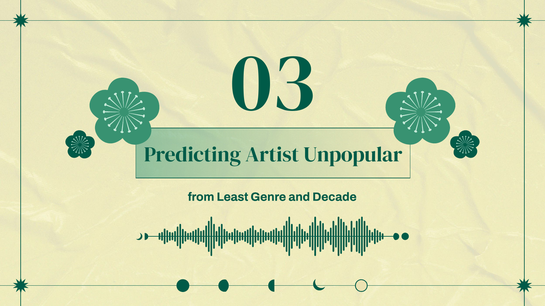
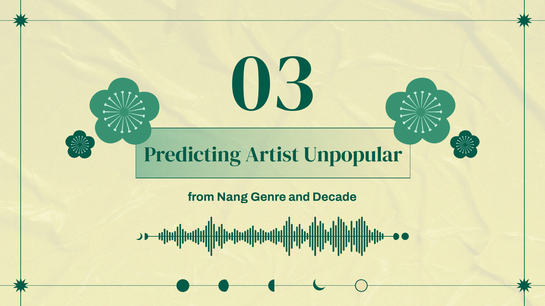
Least: Least -> Nang (232, 197)
